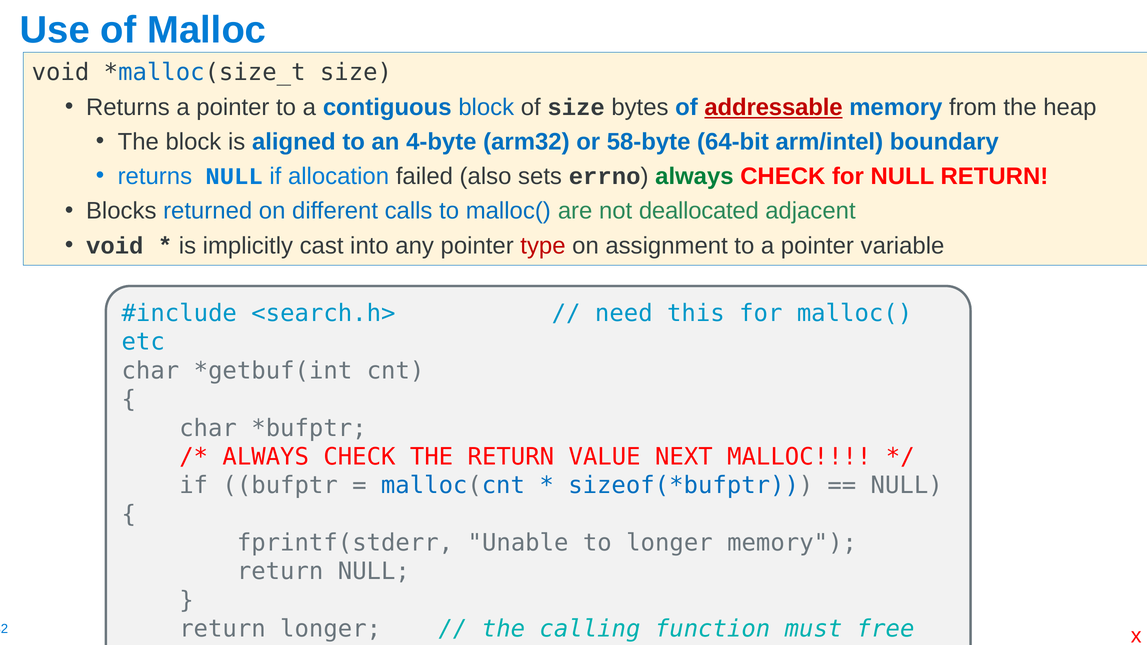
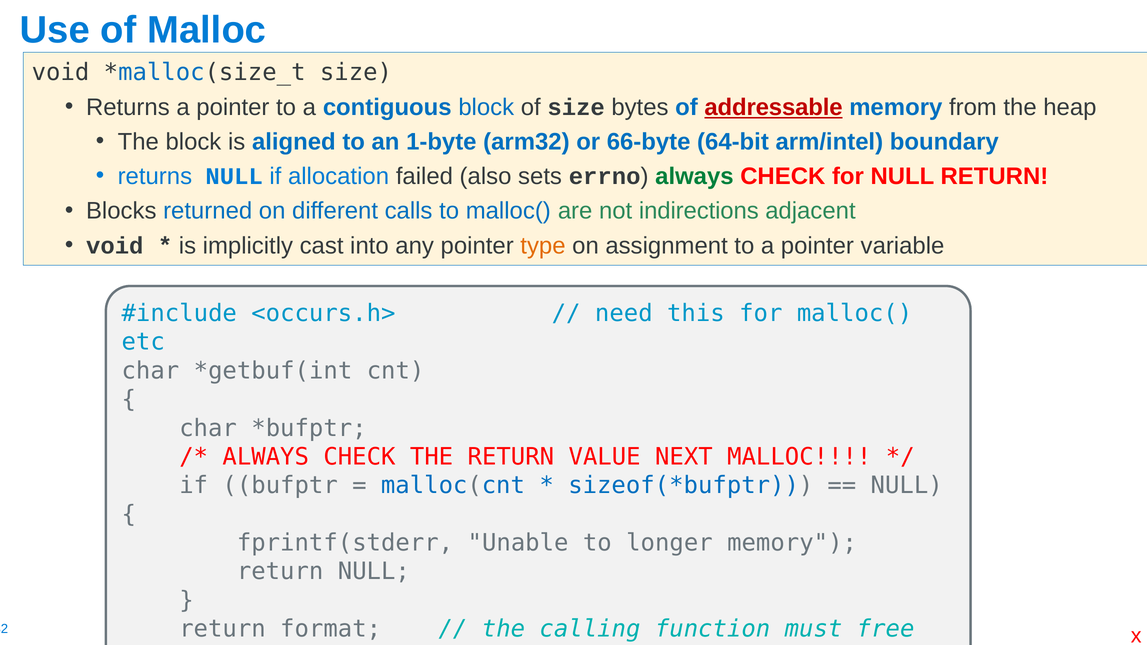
4-byte: 4-byte -> 1-byte (441, 142)
58-byte: 58-byte -> 66-byte (649, 142)
deallocated: deallocated -> indirections (699, 211)
type colour: red -> orange (543, 246)
<search.h>: <search.h> -> <occurs.h> (323, 314)
return longer: longer -> format (331, 629)
